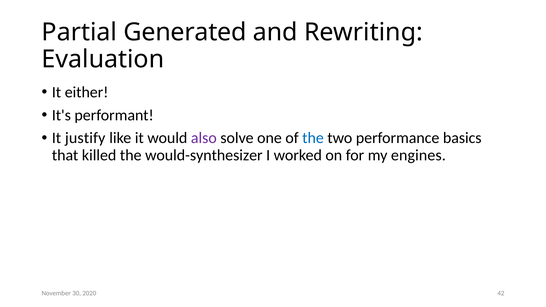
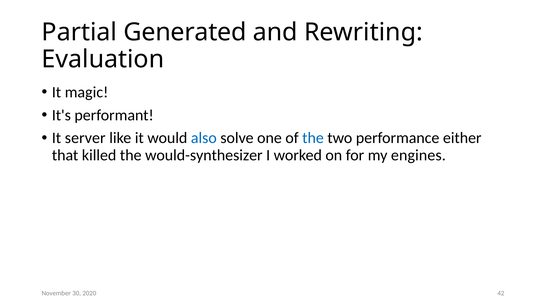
either: either -> magic (87, 92)
justify: justify -> server (85, 138)
also colour: purple -> blue (204, 138)
basics: basics -> either (462, 138)
